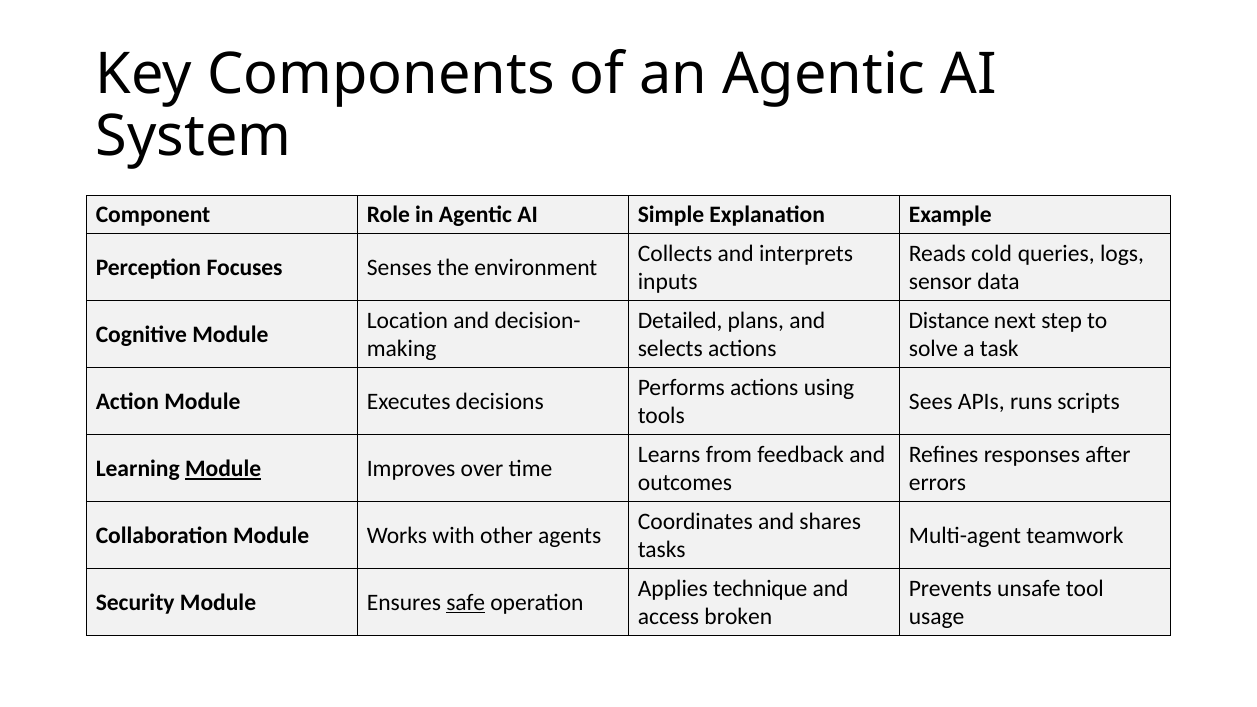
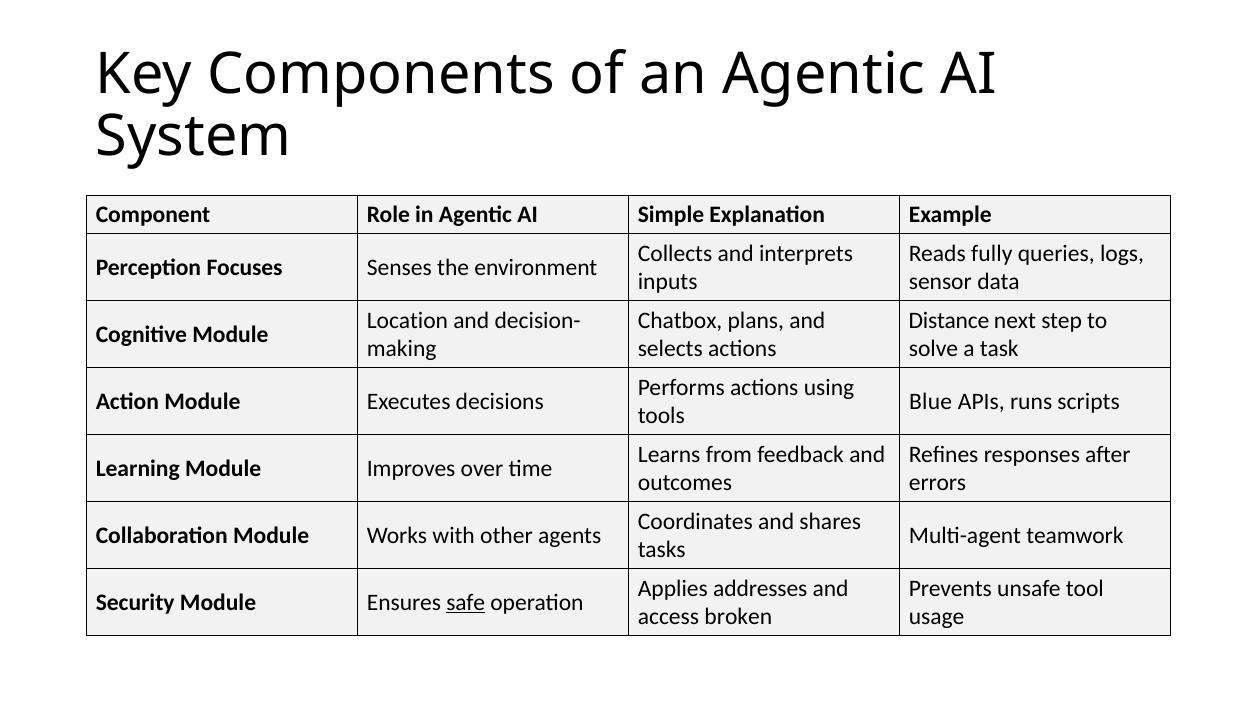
cold: cold -> fully (992, 253)
Detailed: Detailed -> Chatbox (680, 320)
Sees: Sees -> Blue (931, 402)
Module underline: present -> none (223, 469)
technique: technique -> addresses (760, 588)
